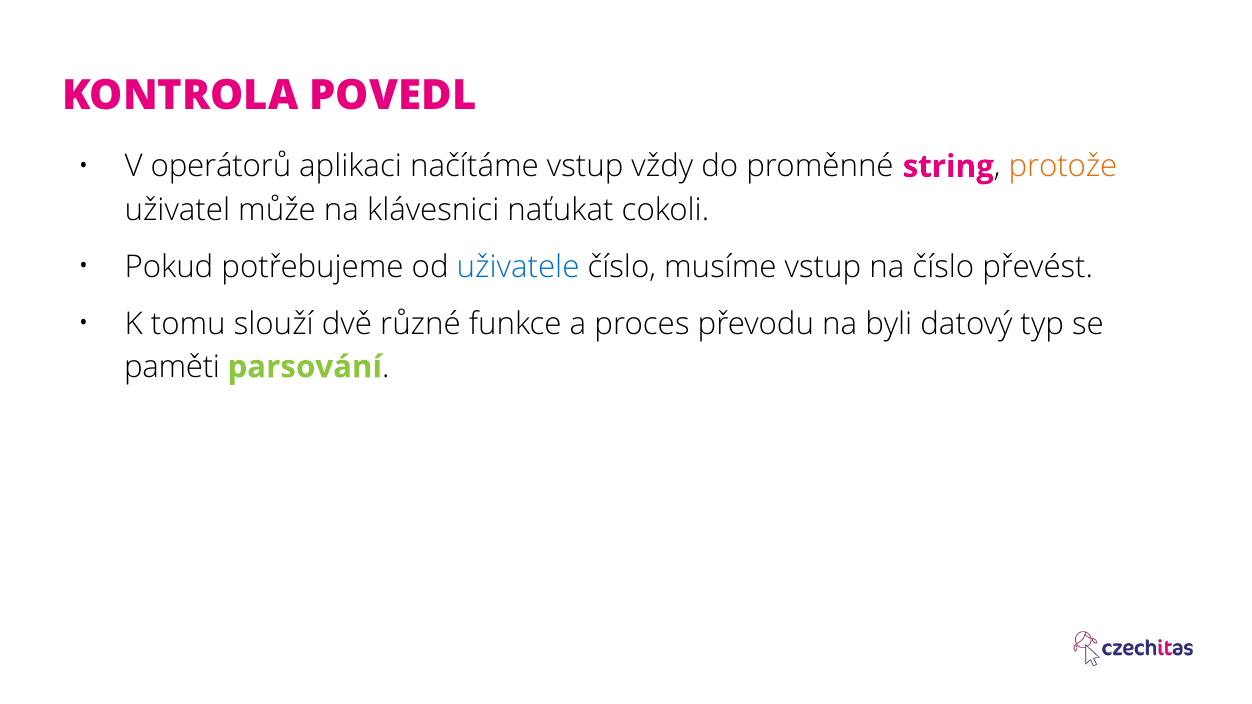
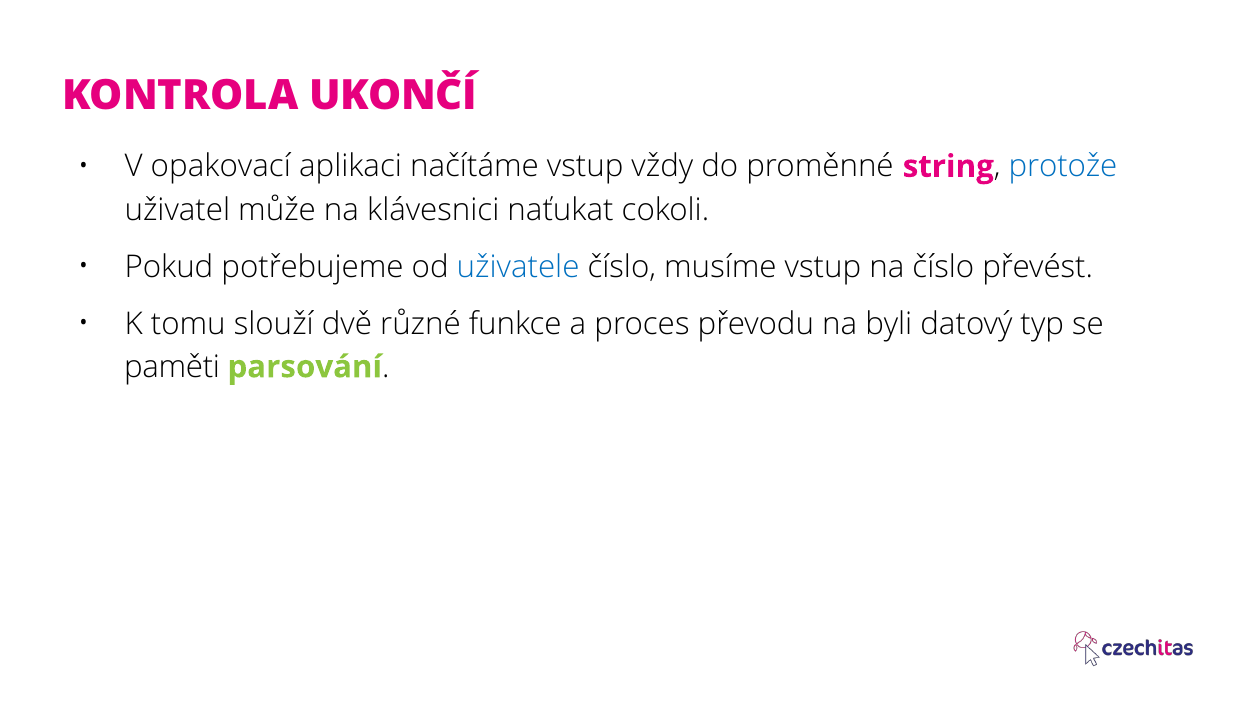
POVEDL: POVEDL -> UKONČÍ (393, 96)
operátorů: operátorů -> opakovací (221, 167)
protože colour: orange -> blue (1063, 167)
